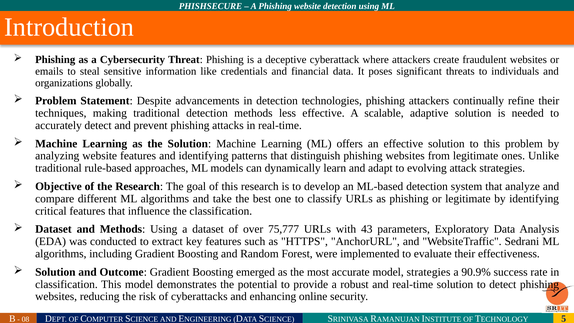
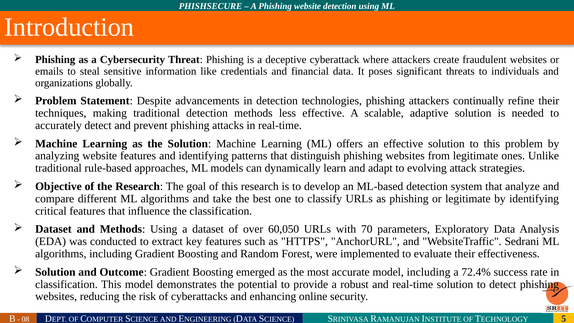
75,777: 75,777 -> 60,050 (284, 229)
43: 43 -> 70 (367, 229)
model strategies: strategies -> including (429, 272)
90.9%: 90.9% -> 72.4% (476, 272)
